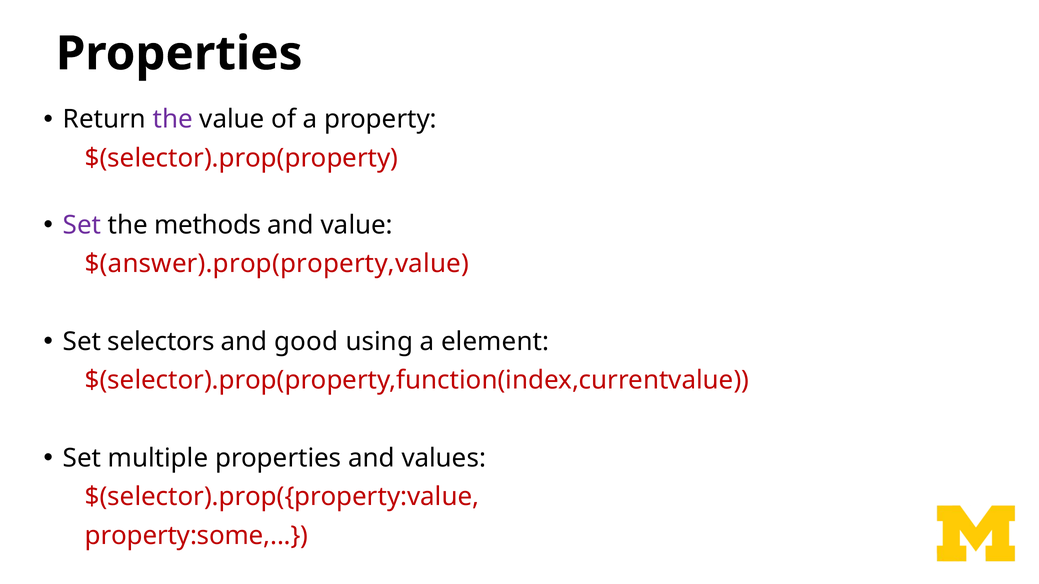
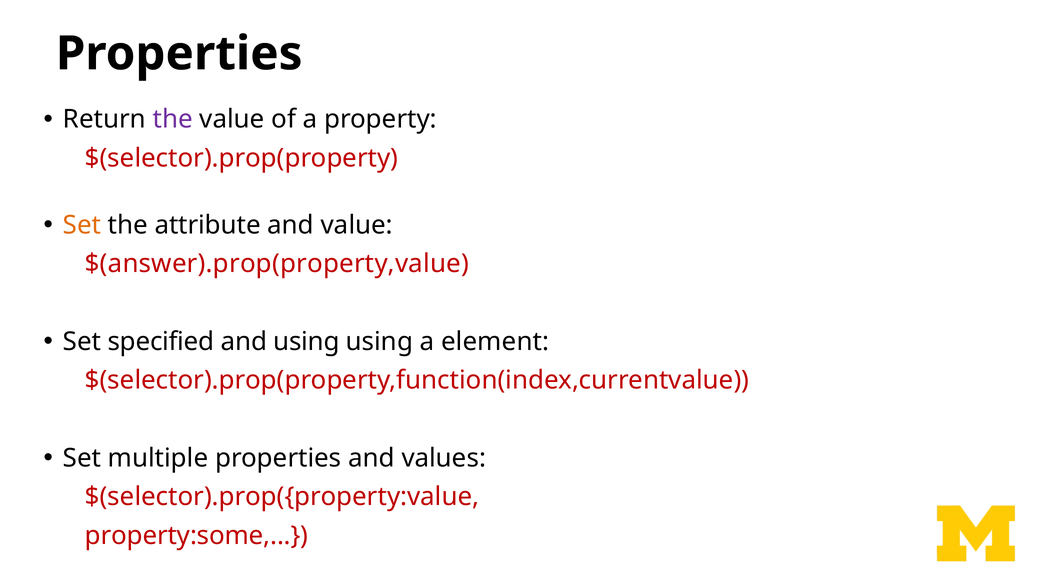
Set colour: purple -> orange (82, 225)
methods: methods -> attribute (208, 225)
selectors: selectors -> specified (161, 342)
and good: good -> using (307, 342)
